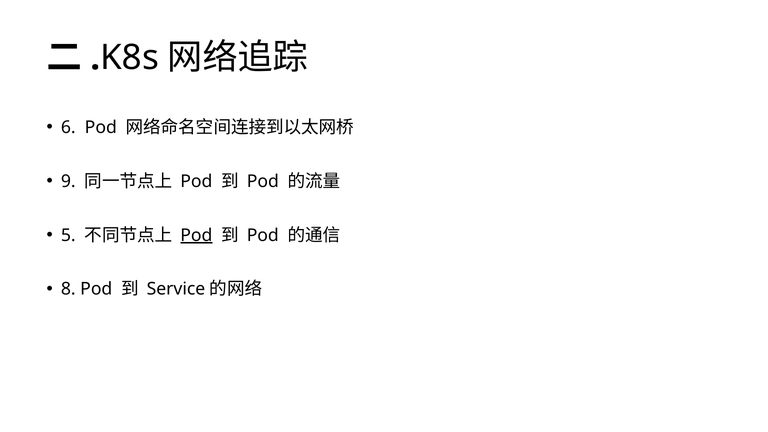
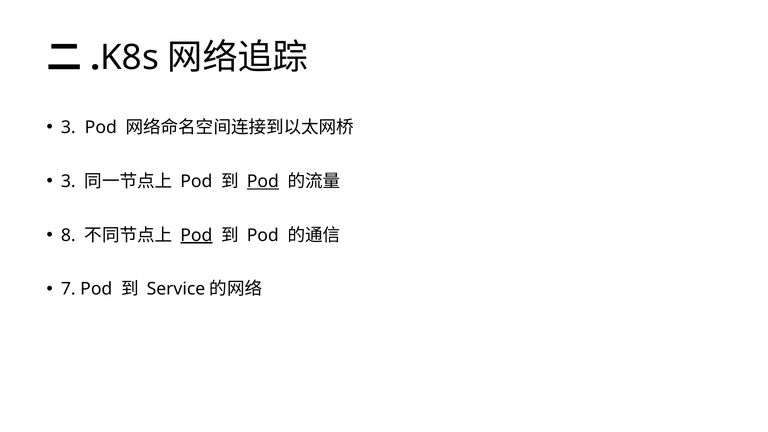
6: 6 -> 3 (68, 127)
9: 9 -> 3 (68, 181)
Pod underline: none -> present (263, 181)
5: 5 -> 8 (68, 235)
8: 8 -> 7 (68, 289)
